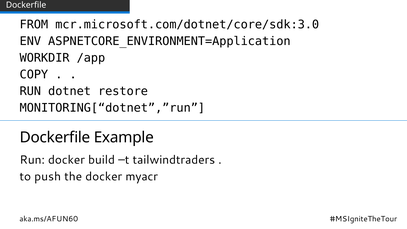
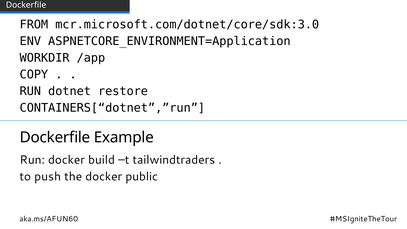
MONITORING[“dotnet”,”run: MONITORING[“dotnet”,”run -> CONTAINERS[“dotnet”,”run (112, 108)
myacr: myacr -> public (142, 177)
